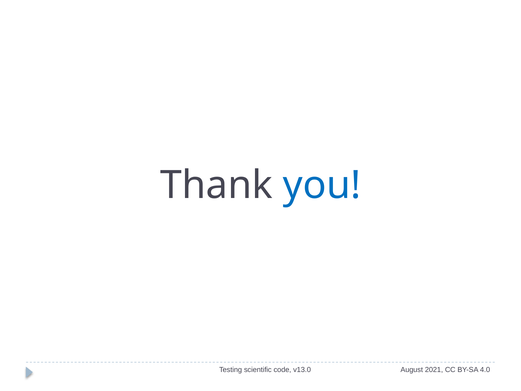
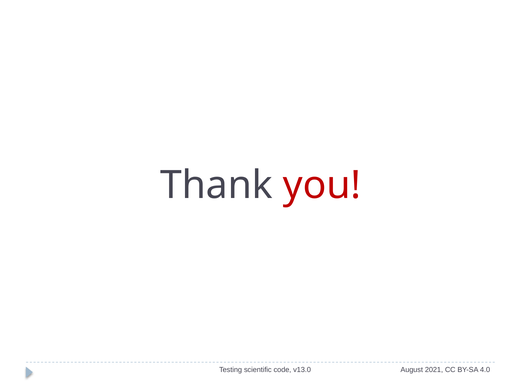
you colour: blue -> red (322, 185)
